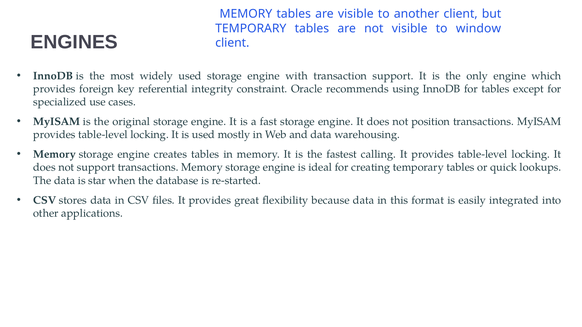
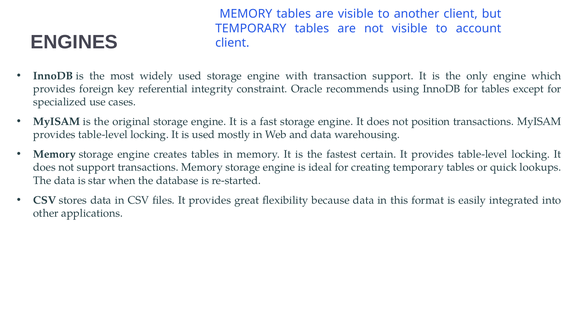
window: window -> account (479, 28)
calling: calling -> certain (379, 154)
